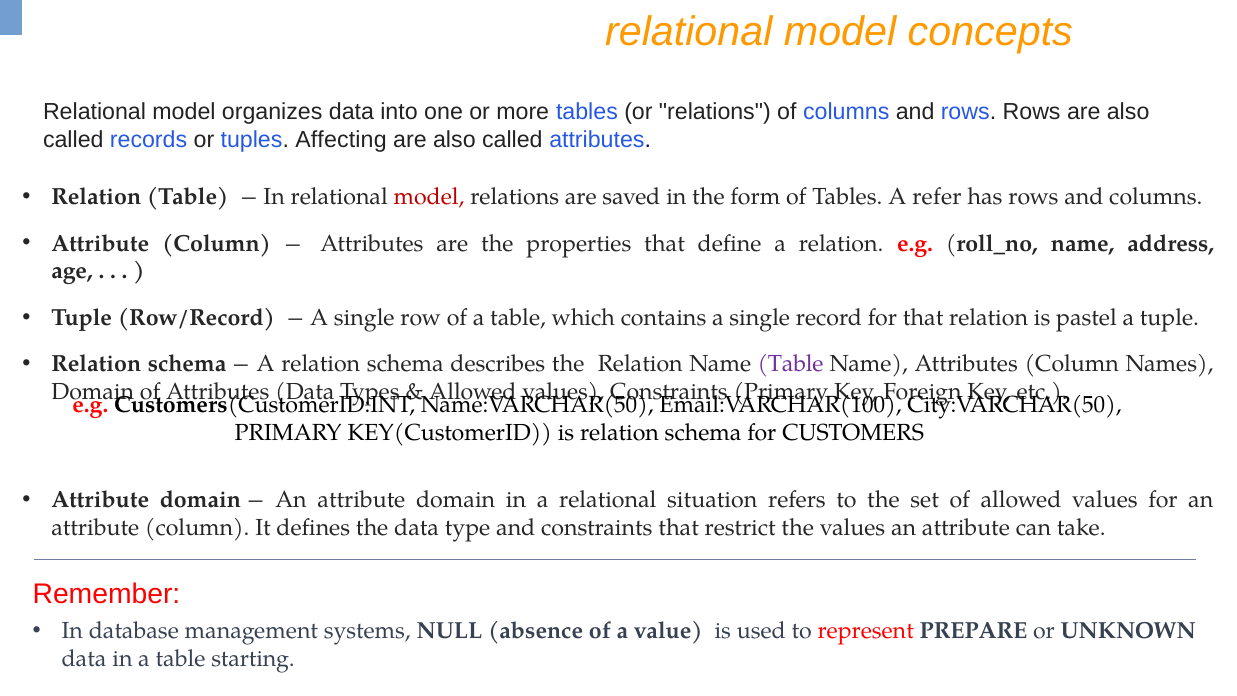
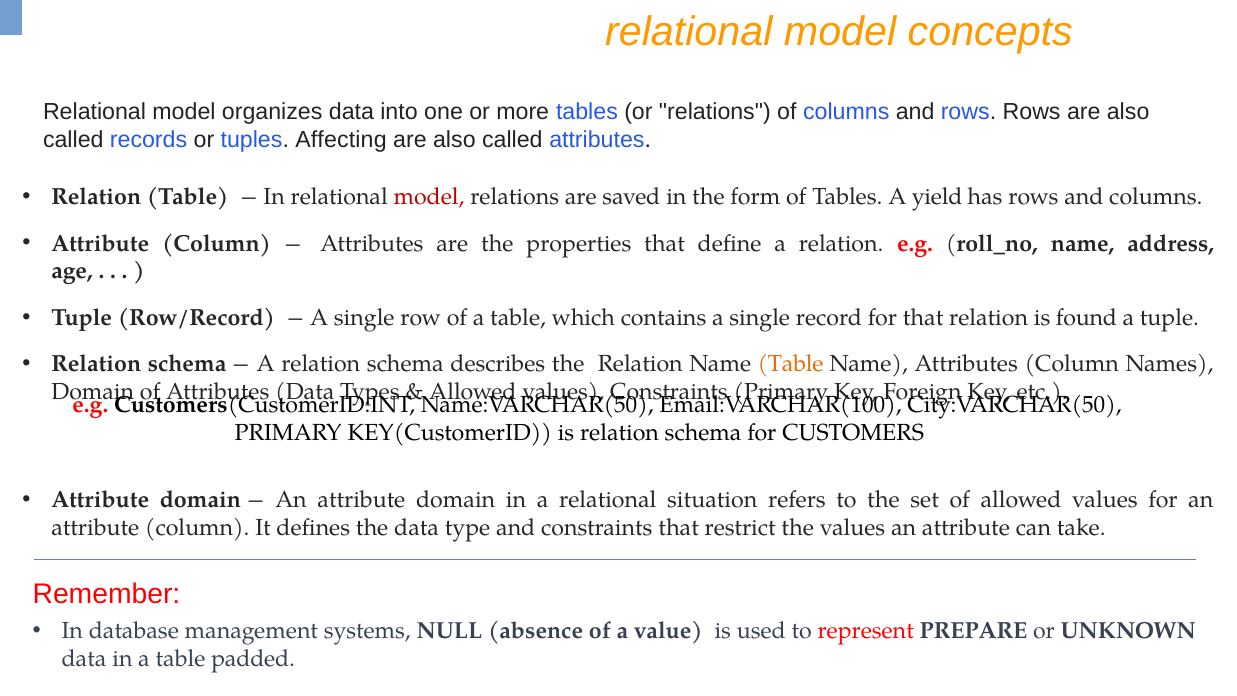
refer: refer -> yield (937, 197)
pastel: pastel -> found (1087, 318)
Table colour: purple -> orange (791, 364)
starting: starting -> padded (253, 659)
